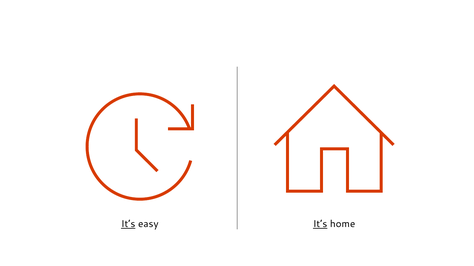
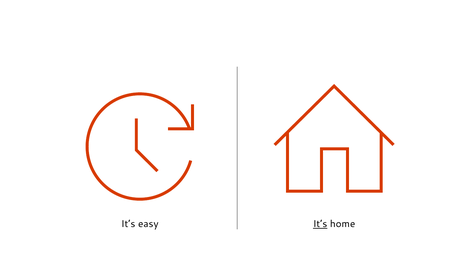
It’s underline: present -> none (128, 225)
